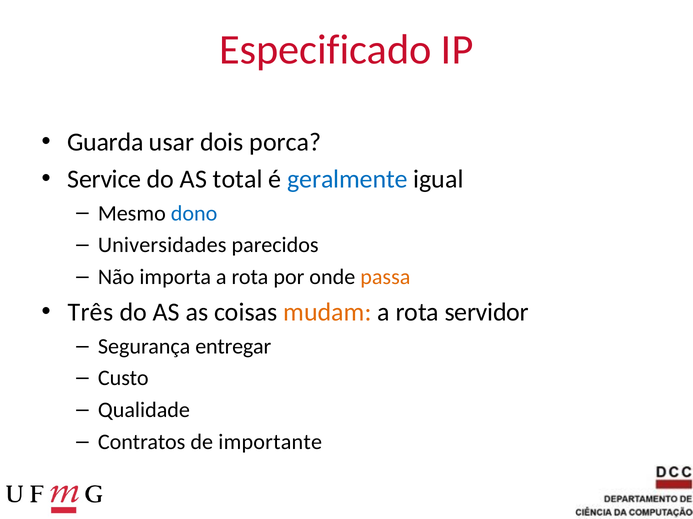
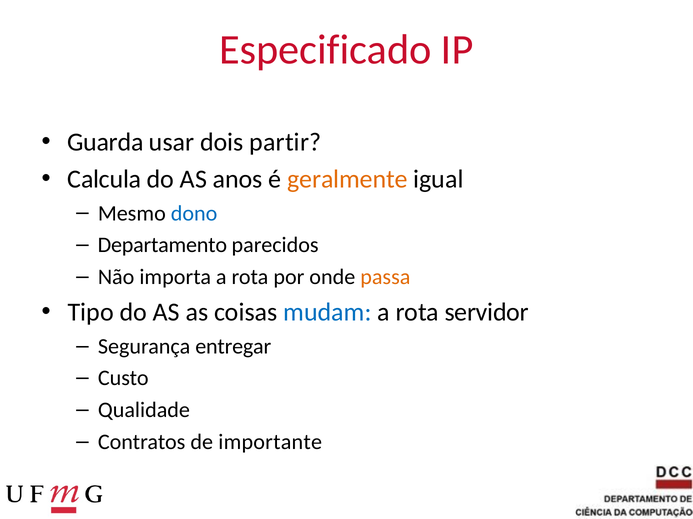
porca: porca -> partir (285, 142)
Service: Service -> Calcula (104, 180)
total: total -> anos (238, 180)
geralmente colour: blue -> orange (347, 180)
Universidades: Universidades -> Departamento (162, 246)
Três: Três -> Tipo (91, 313)
mudam colour: orange -> blue (327, 313)
